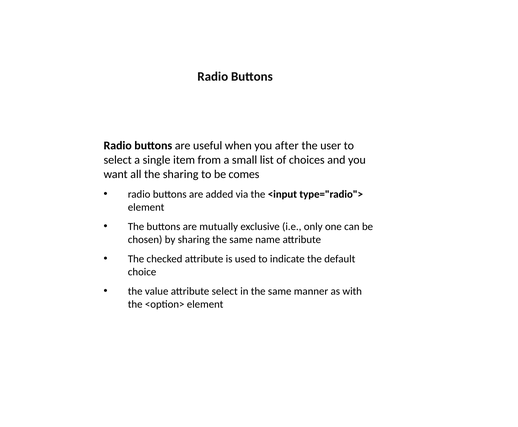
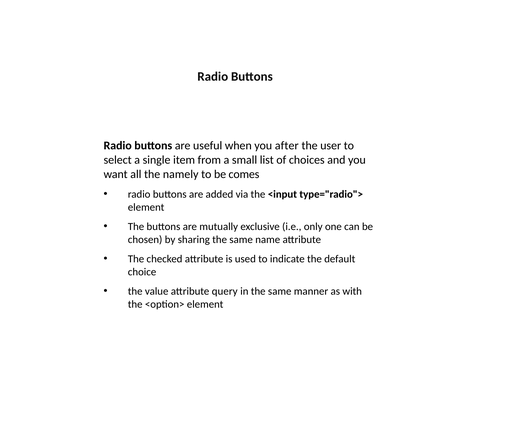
the sharing: sharing -> namely (181, 174)
attribute select: select -> query (225, 292)
